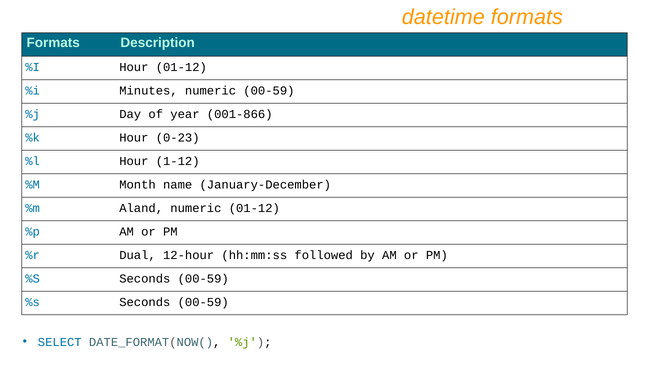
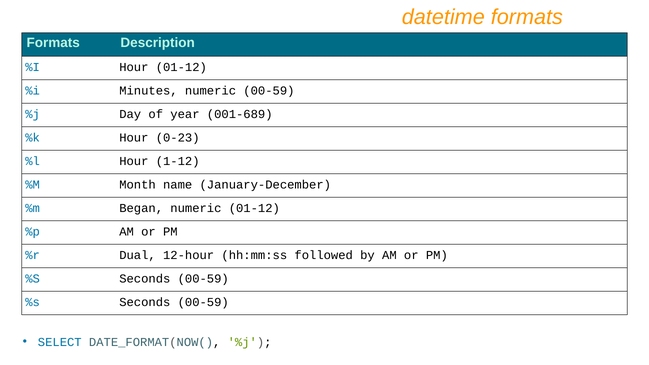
001-866: 001-866 -> 001-689 (240, 114)
Aland: Aland -> Began (141, 208)
